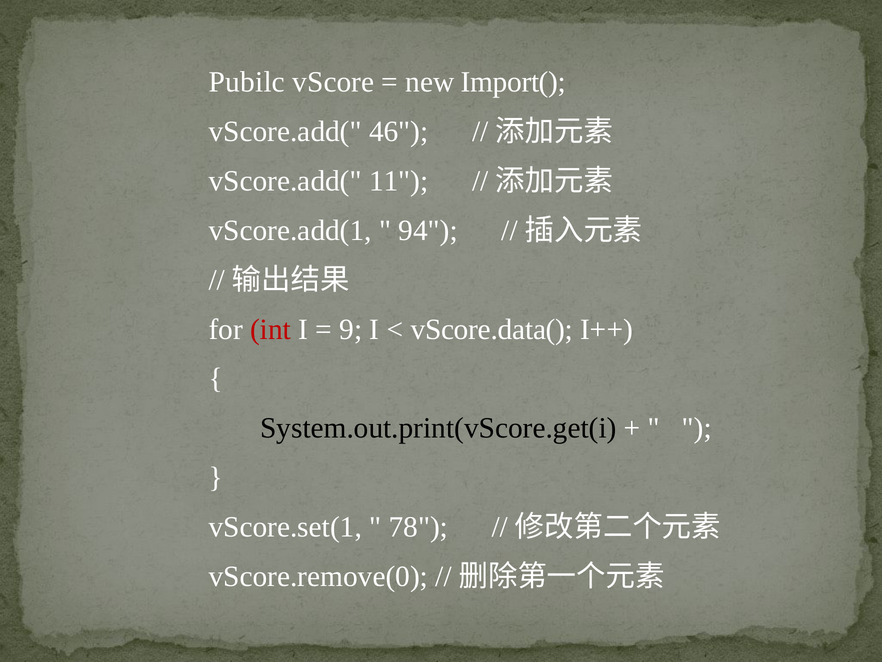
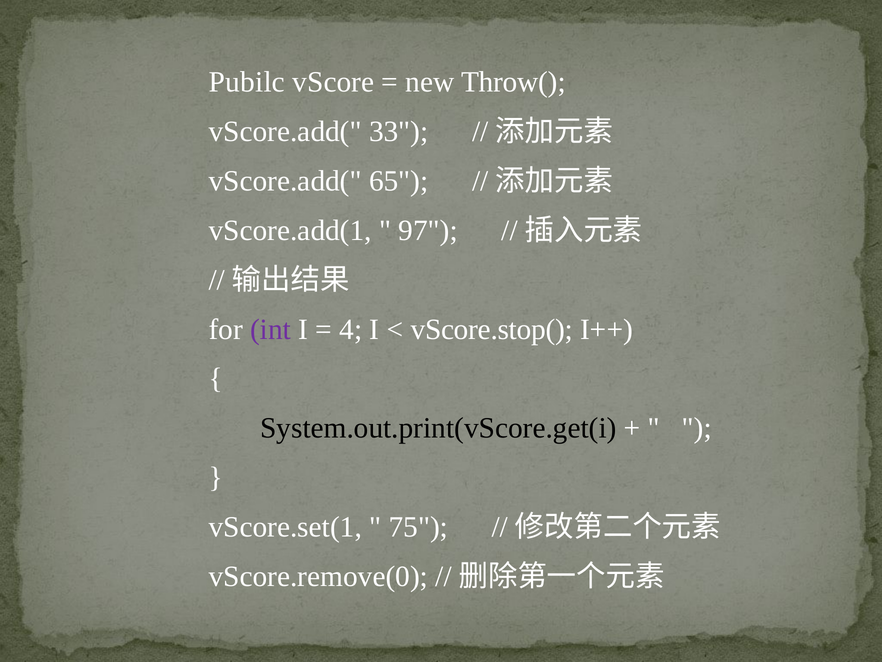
Import(: Import( -> Throw( (513, 82)
46: 46 -> 33 (399, 132)
11: 11 -> 65 (399, 181)
94: 94 -> 97 (428, 230)
int colour: red -> purple (271, 329)
9: 9 -> 4 (351, 329)
vScore.data(: vScore.data( -> vScore.stop( (492, 329)
78: 78 -> 75 (418, 527)
